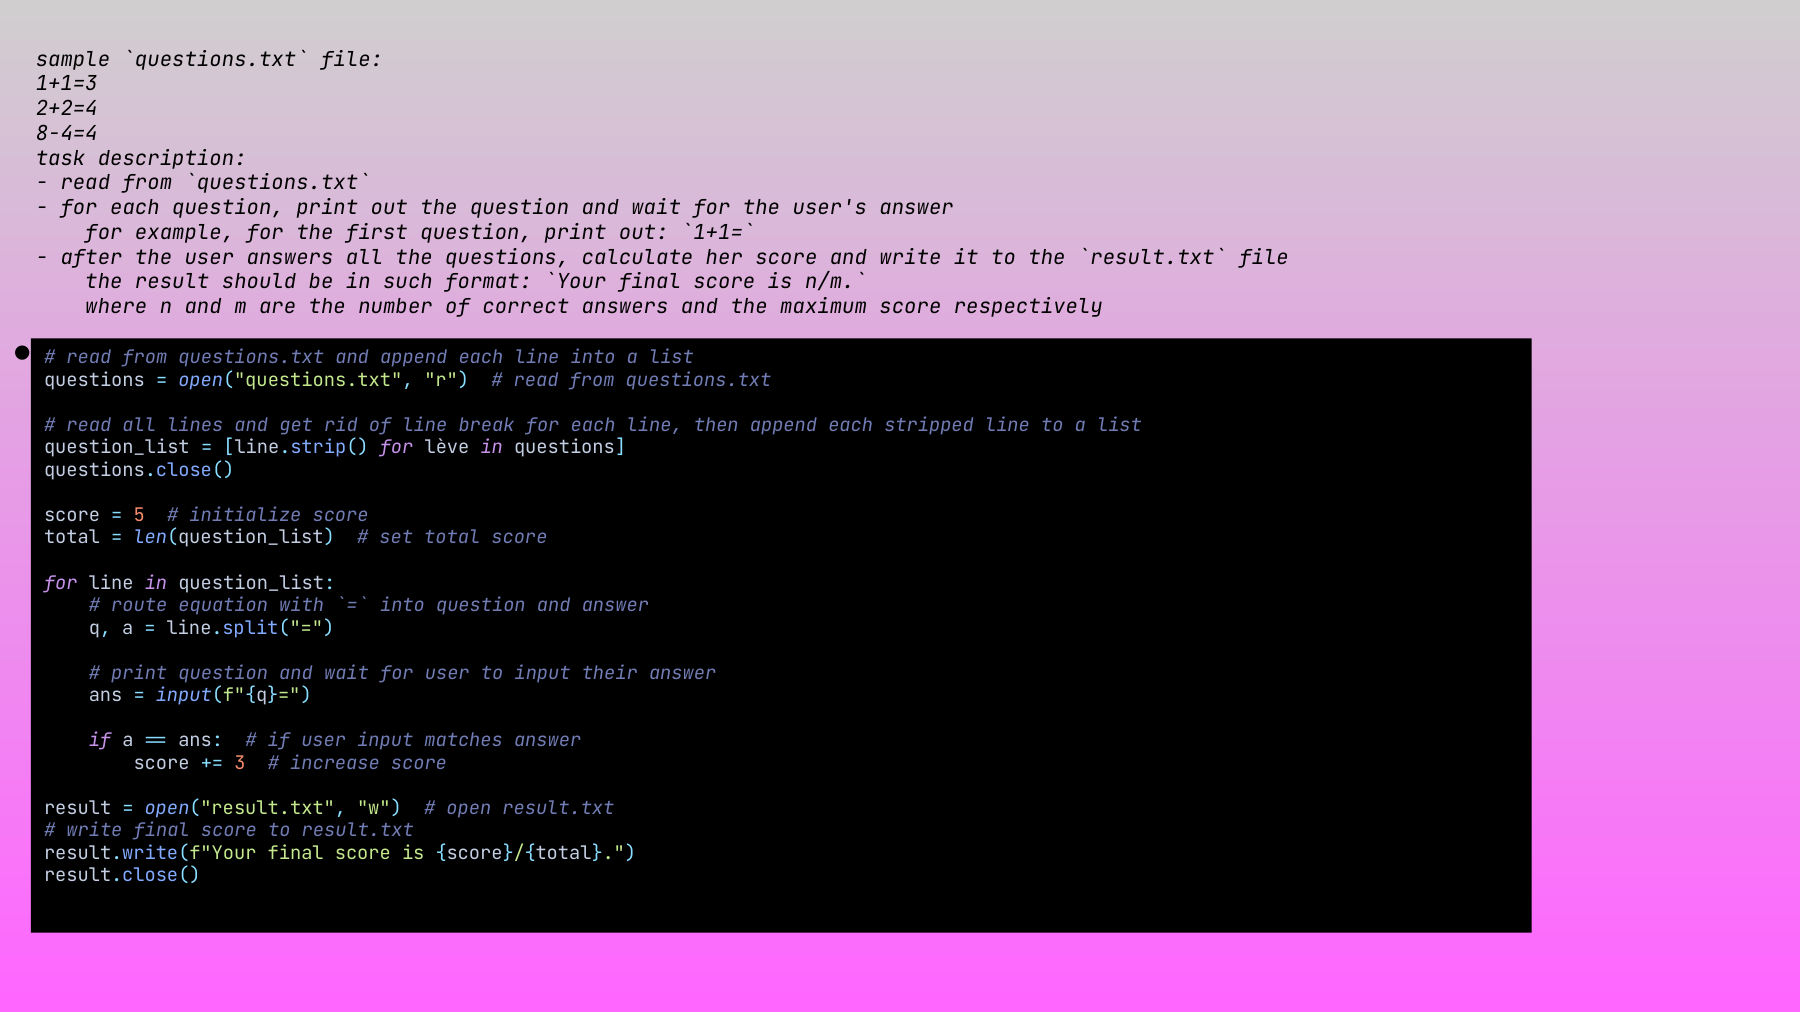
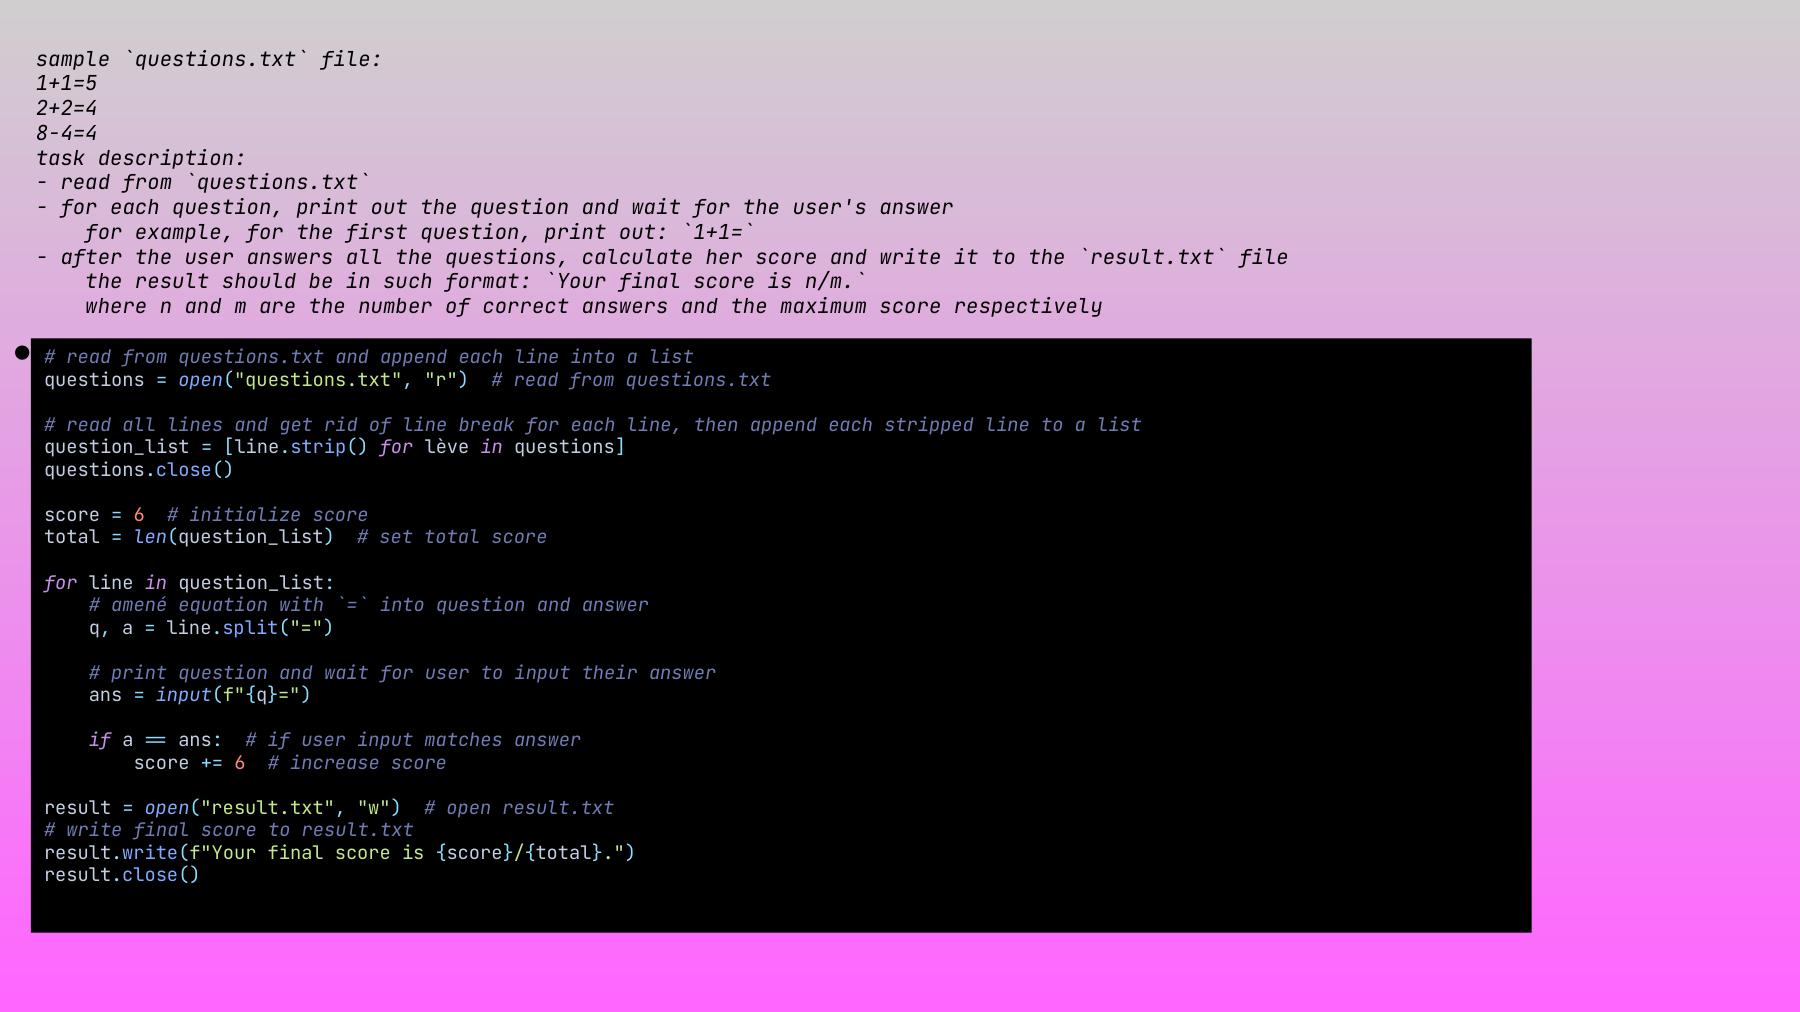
1+1=3: 1+1=3 -> 1+1=5 (67, 84)
5: 5 -> 6 (139, 516)
route: route -> amené (139, 606)
3: 3 -> 6 (240, 763)
